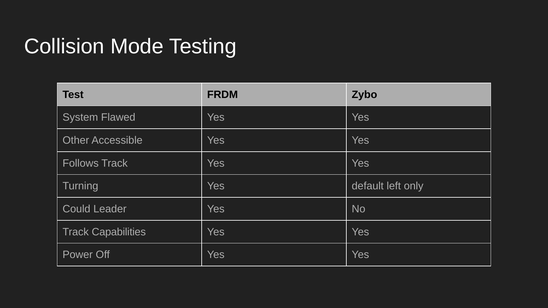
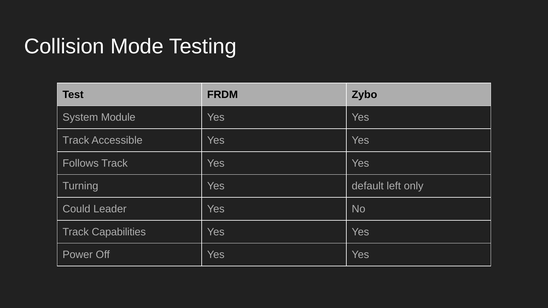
Flawed: Flawed -> Module (118, 118)
Other: Other -> Track (76, 140)
